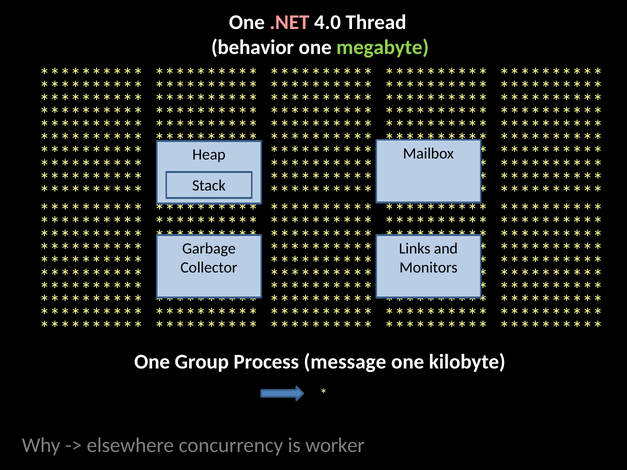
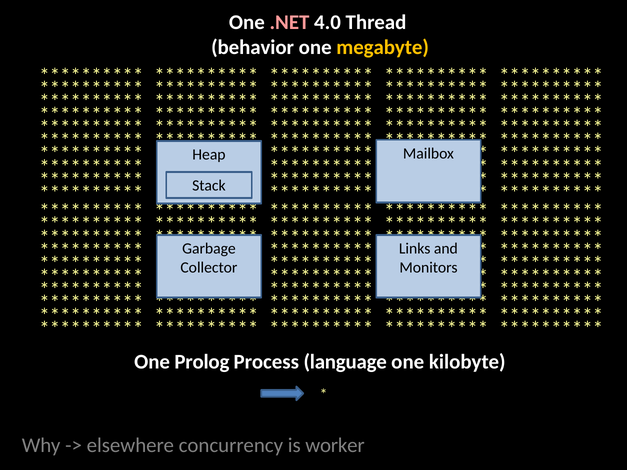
megabyte colour: light green -> yellow (383, 47)
Group: Group -> Prolog (202, 362)
message: message -> language (345, 362)
